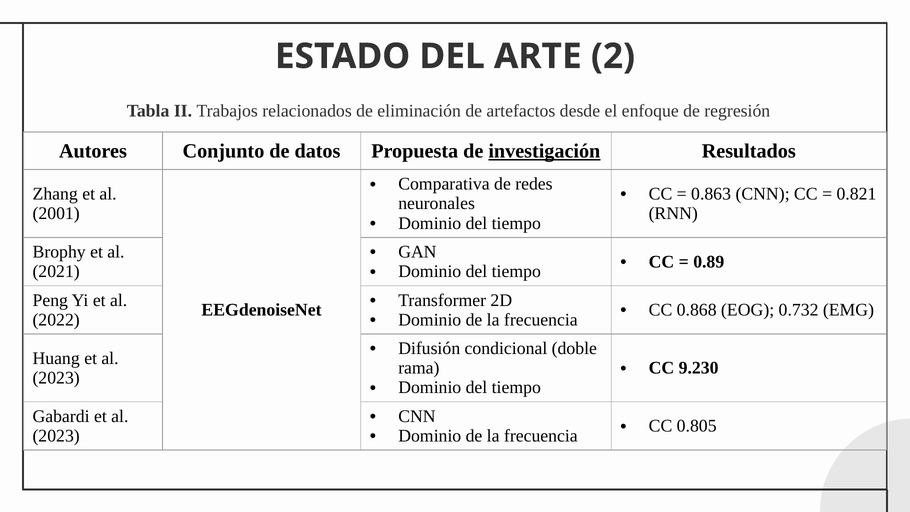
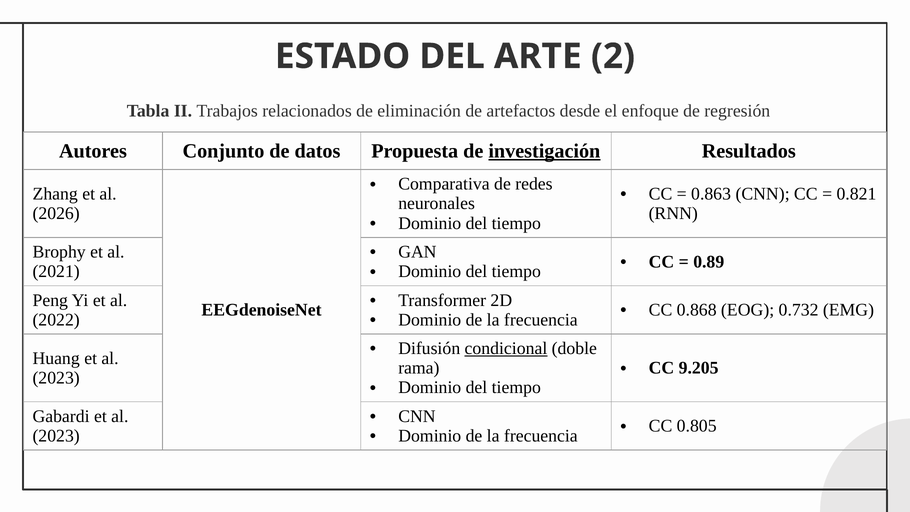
2001: 2001 -> 2026 (56, 213)
condicional underline: none -> present (506, 348)
9.230: 9.230 -> 9.205 (699, 368)
